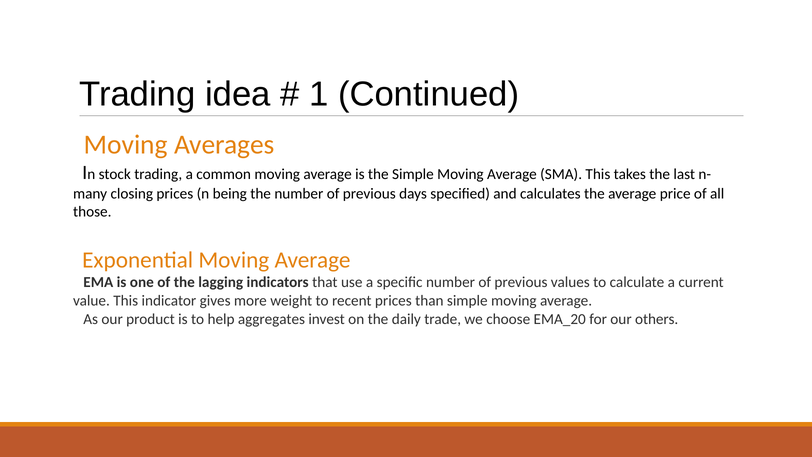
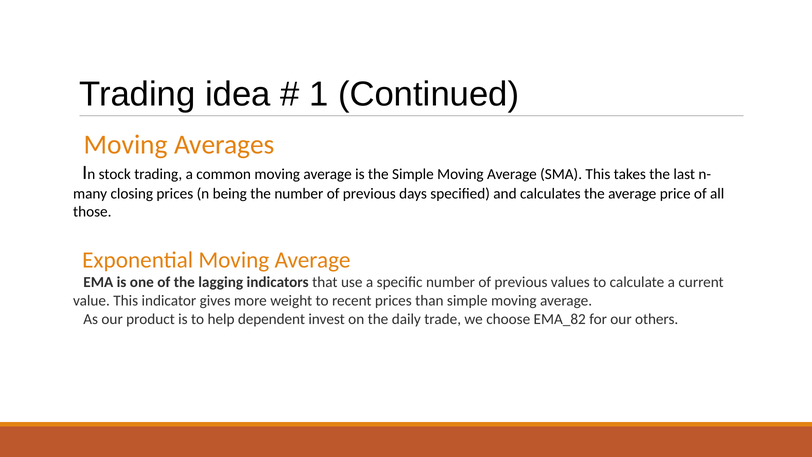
aggregates: aggregates -> dependent (271, 319)
EMA_20: EMA_20 -> EMA_82 (560, 319)
